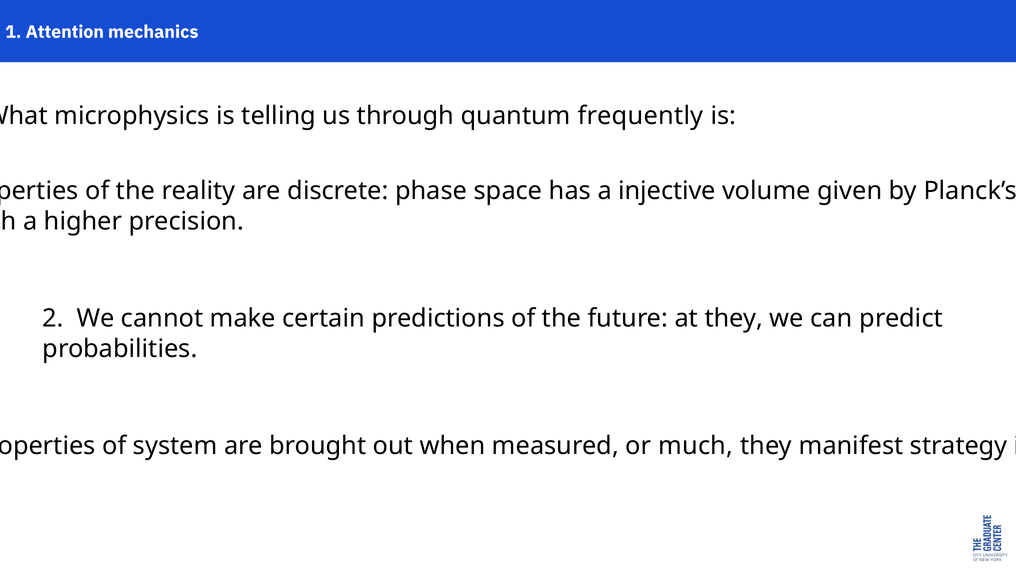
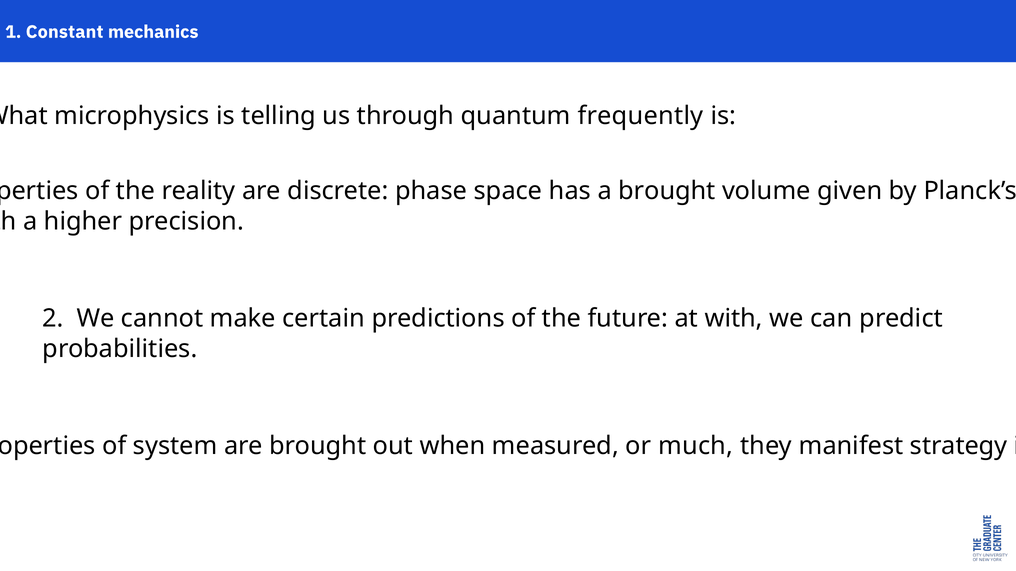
1 Attention: Attention -> Constant (65, 32)
a injective: injective -> brought (667, 191)
at they: they -> with (734, 319)
